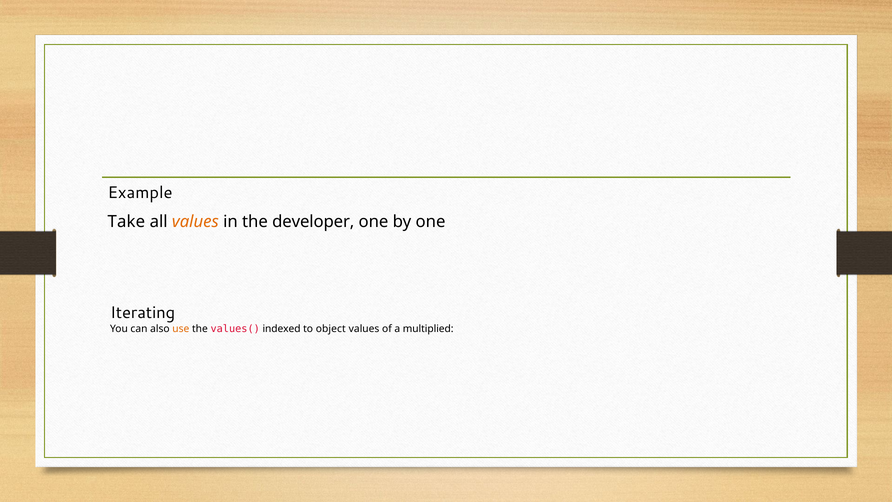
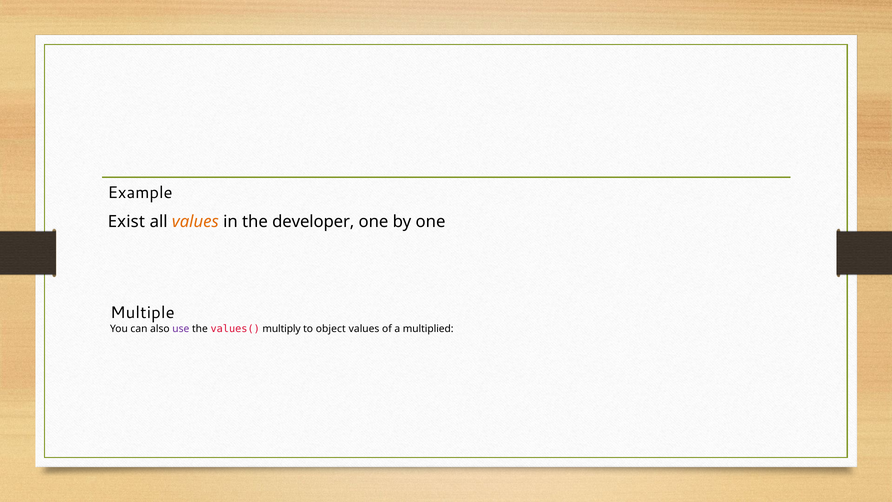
Take: Take -> Exist (126, 222)
Iterating: Iterating -> Multiple (142, 313)
use colour: orange -> purple (181, 328)
indexed: indexed -> multiply (282, 328)
